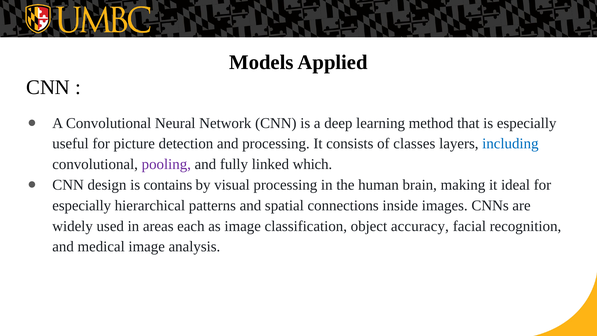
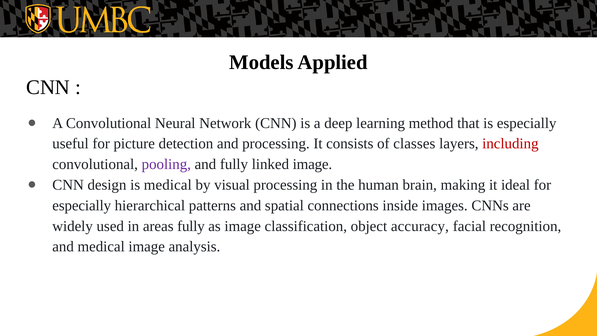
including colour: blue -> red (510, 144)
linked which: which -> image (312, 164)
is contains: contains -> medical (168, 185)
areas each: each -> fully (191, 226)
